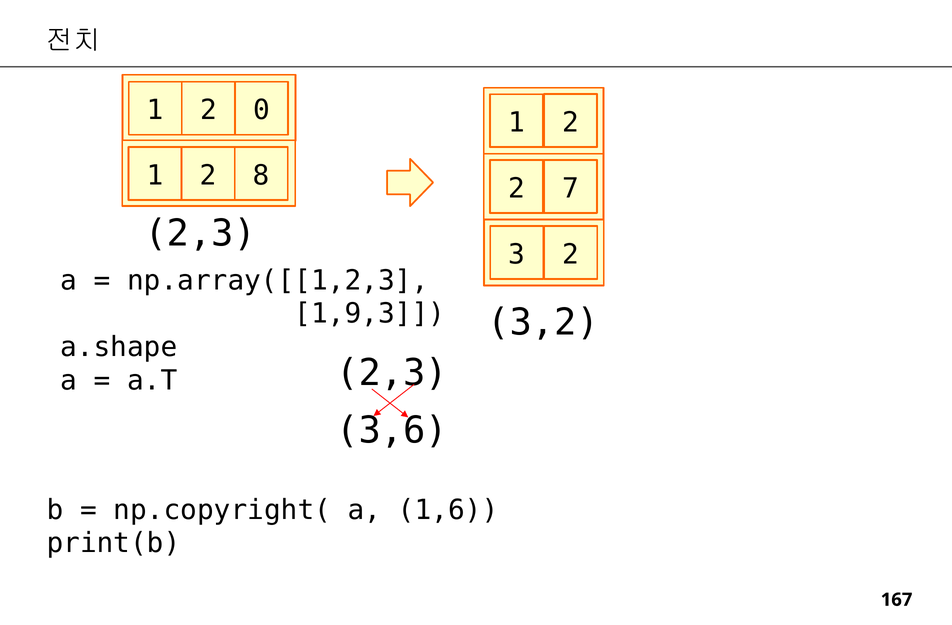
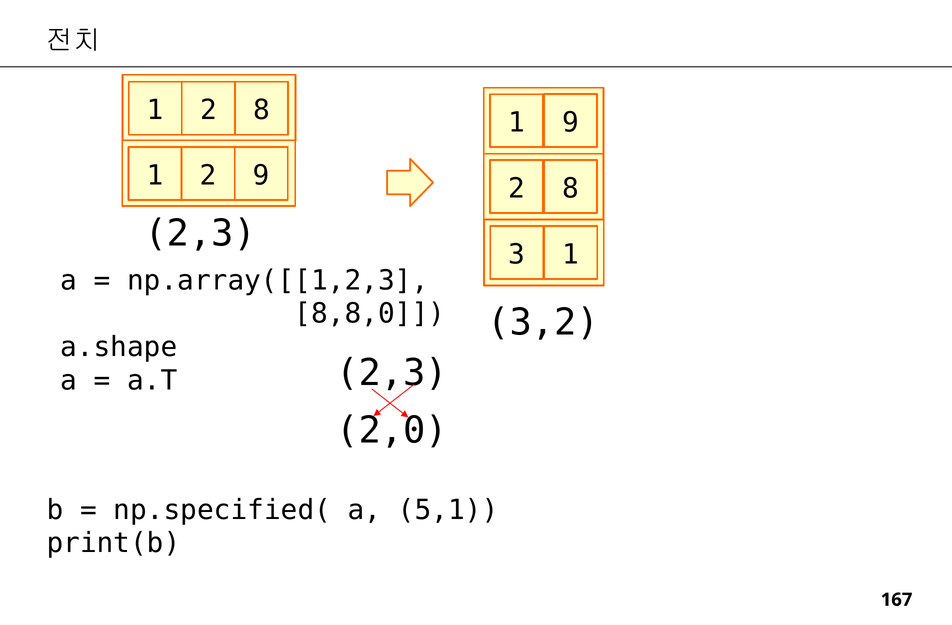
1 2 0: 0 -> 8 (261, 110)
2: 2 -> 9 (571, 123)
2 8: 8 -> 9 (261, 176)
7: 7 -> 8 (571, 189)
3 2: 2 -> 1 (571, 255)
1,9,3: 1,9,3 -> 8,8,0 (370, 314)
3,6: 3,6 -> 2,0 (392, 431)
np.copyright(: np.copyright( -> np.specified( (222, 510)
1,6: 1,6 -> 5,1 (448, 510)
